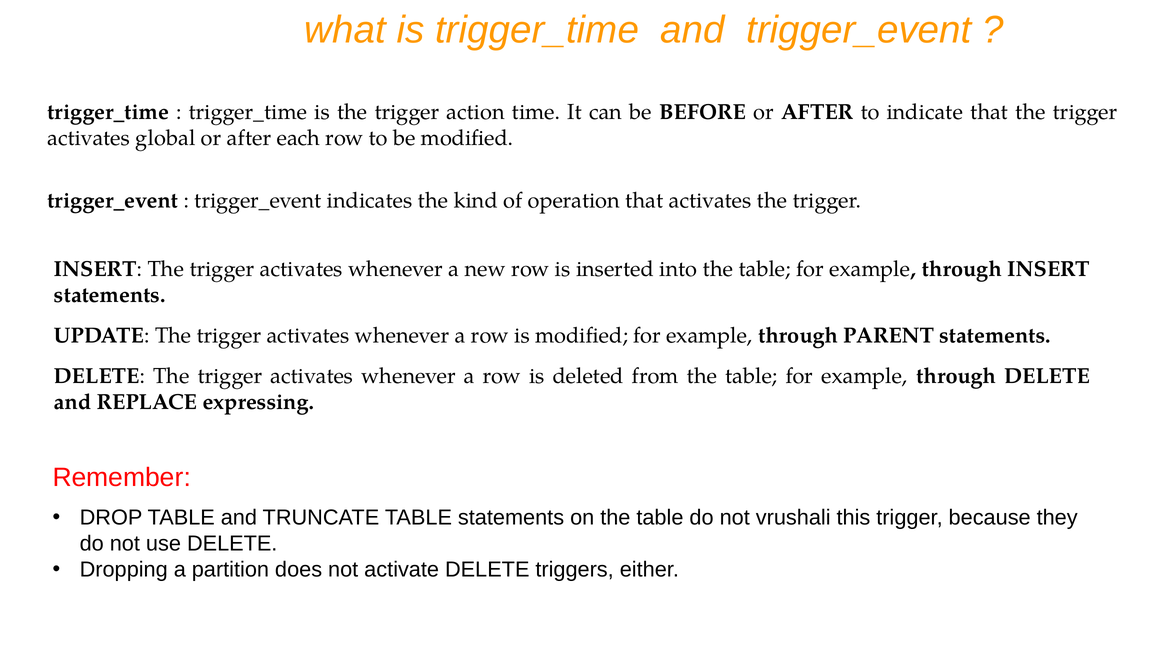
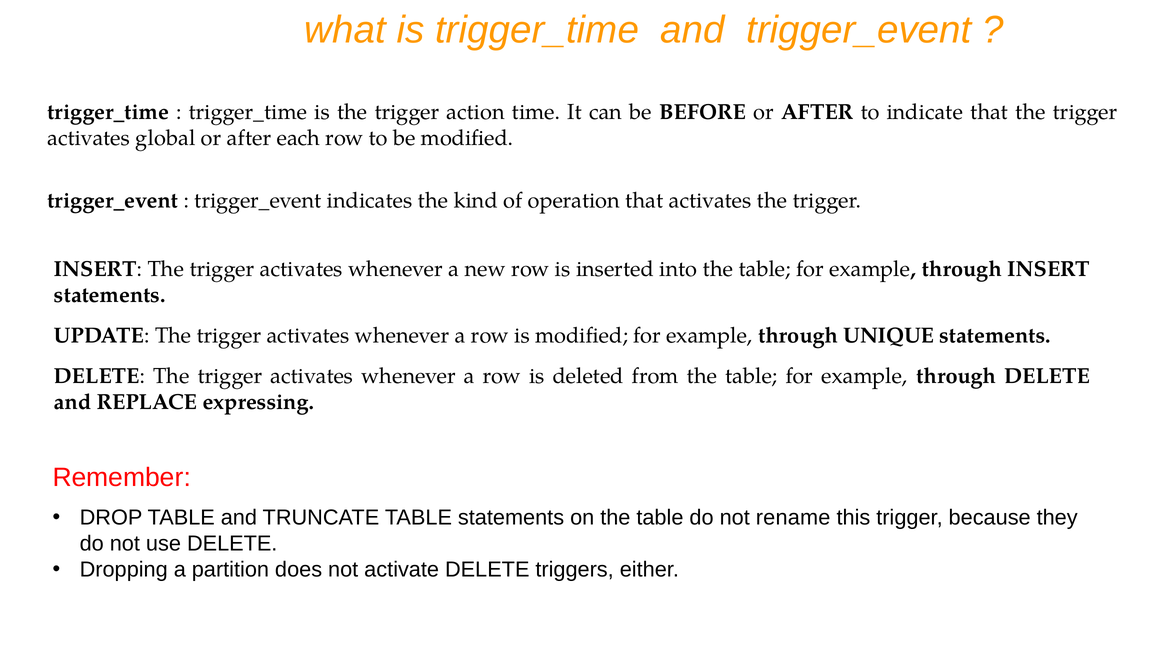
PARENT: PARENT -> UNIQUE (889, 336)
vrushali: vrushali -> rename (793, 518)
